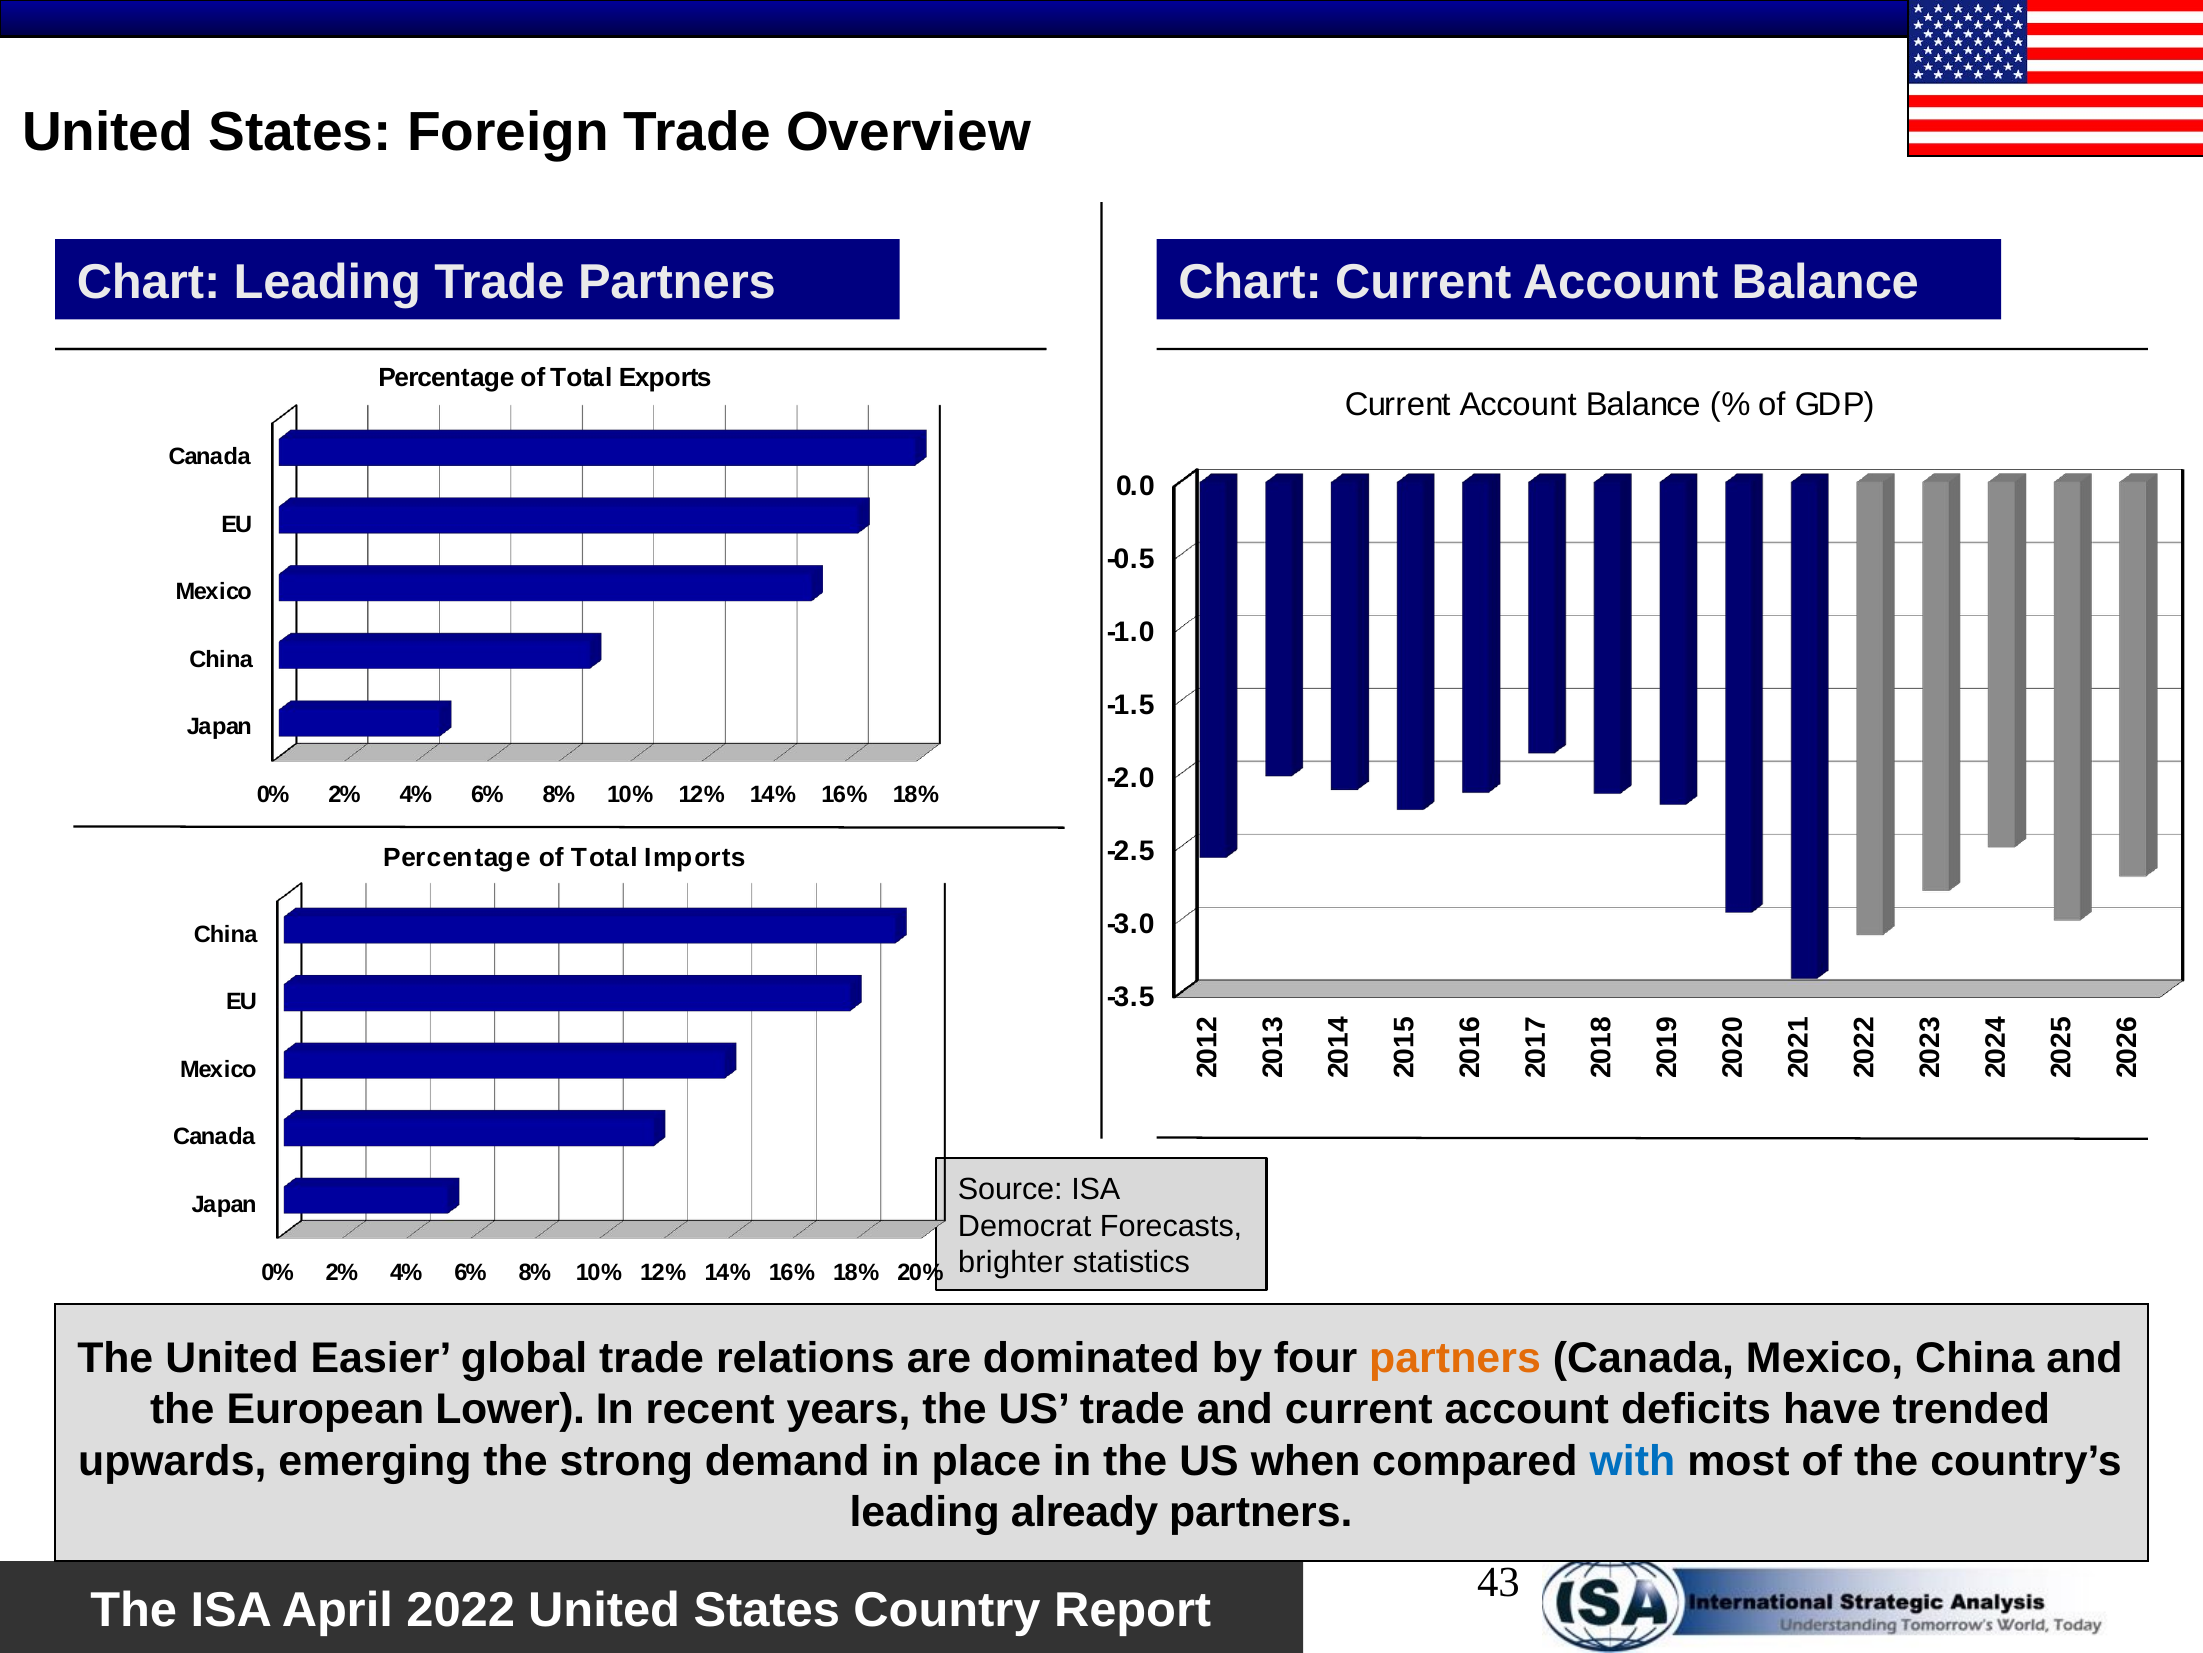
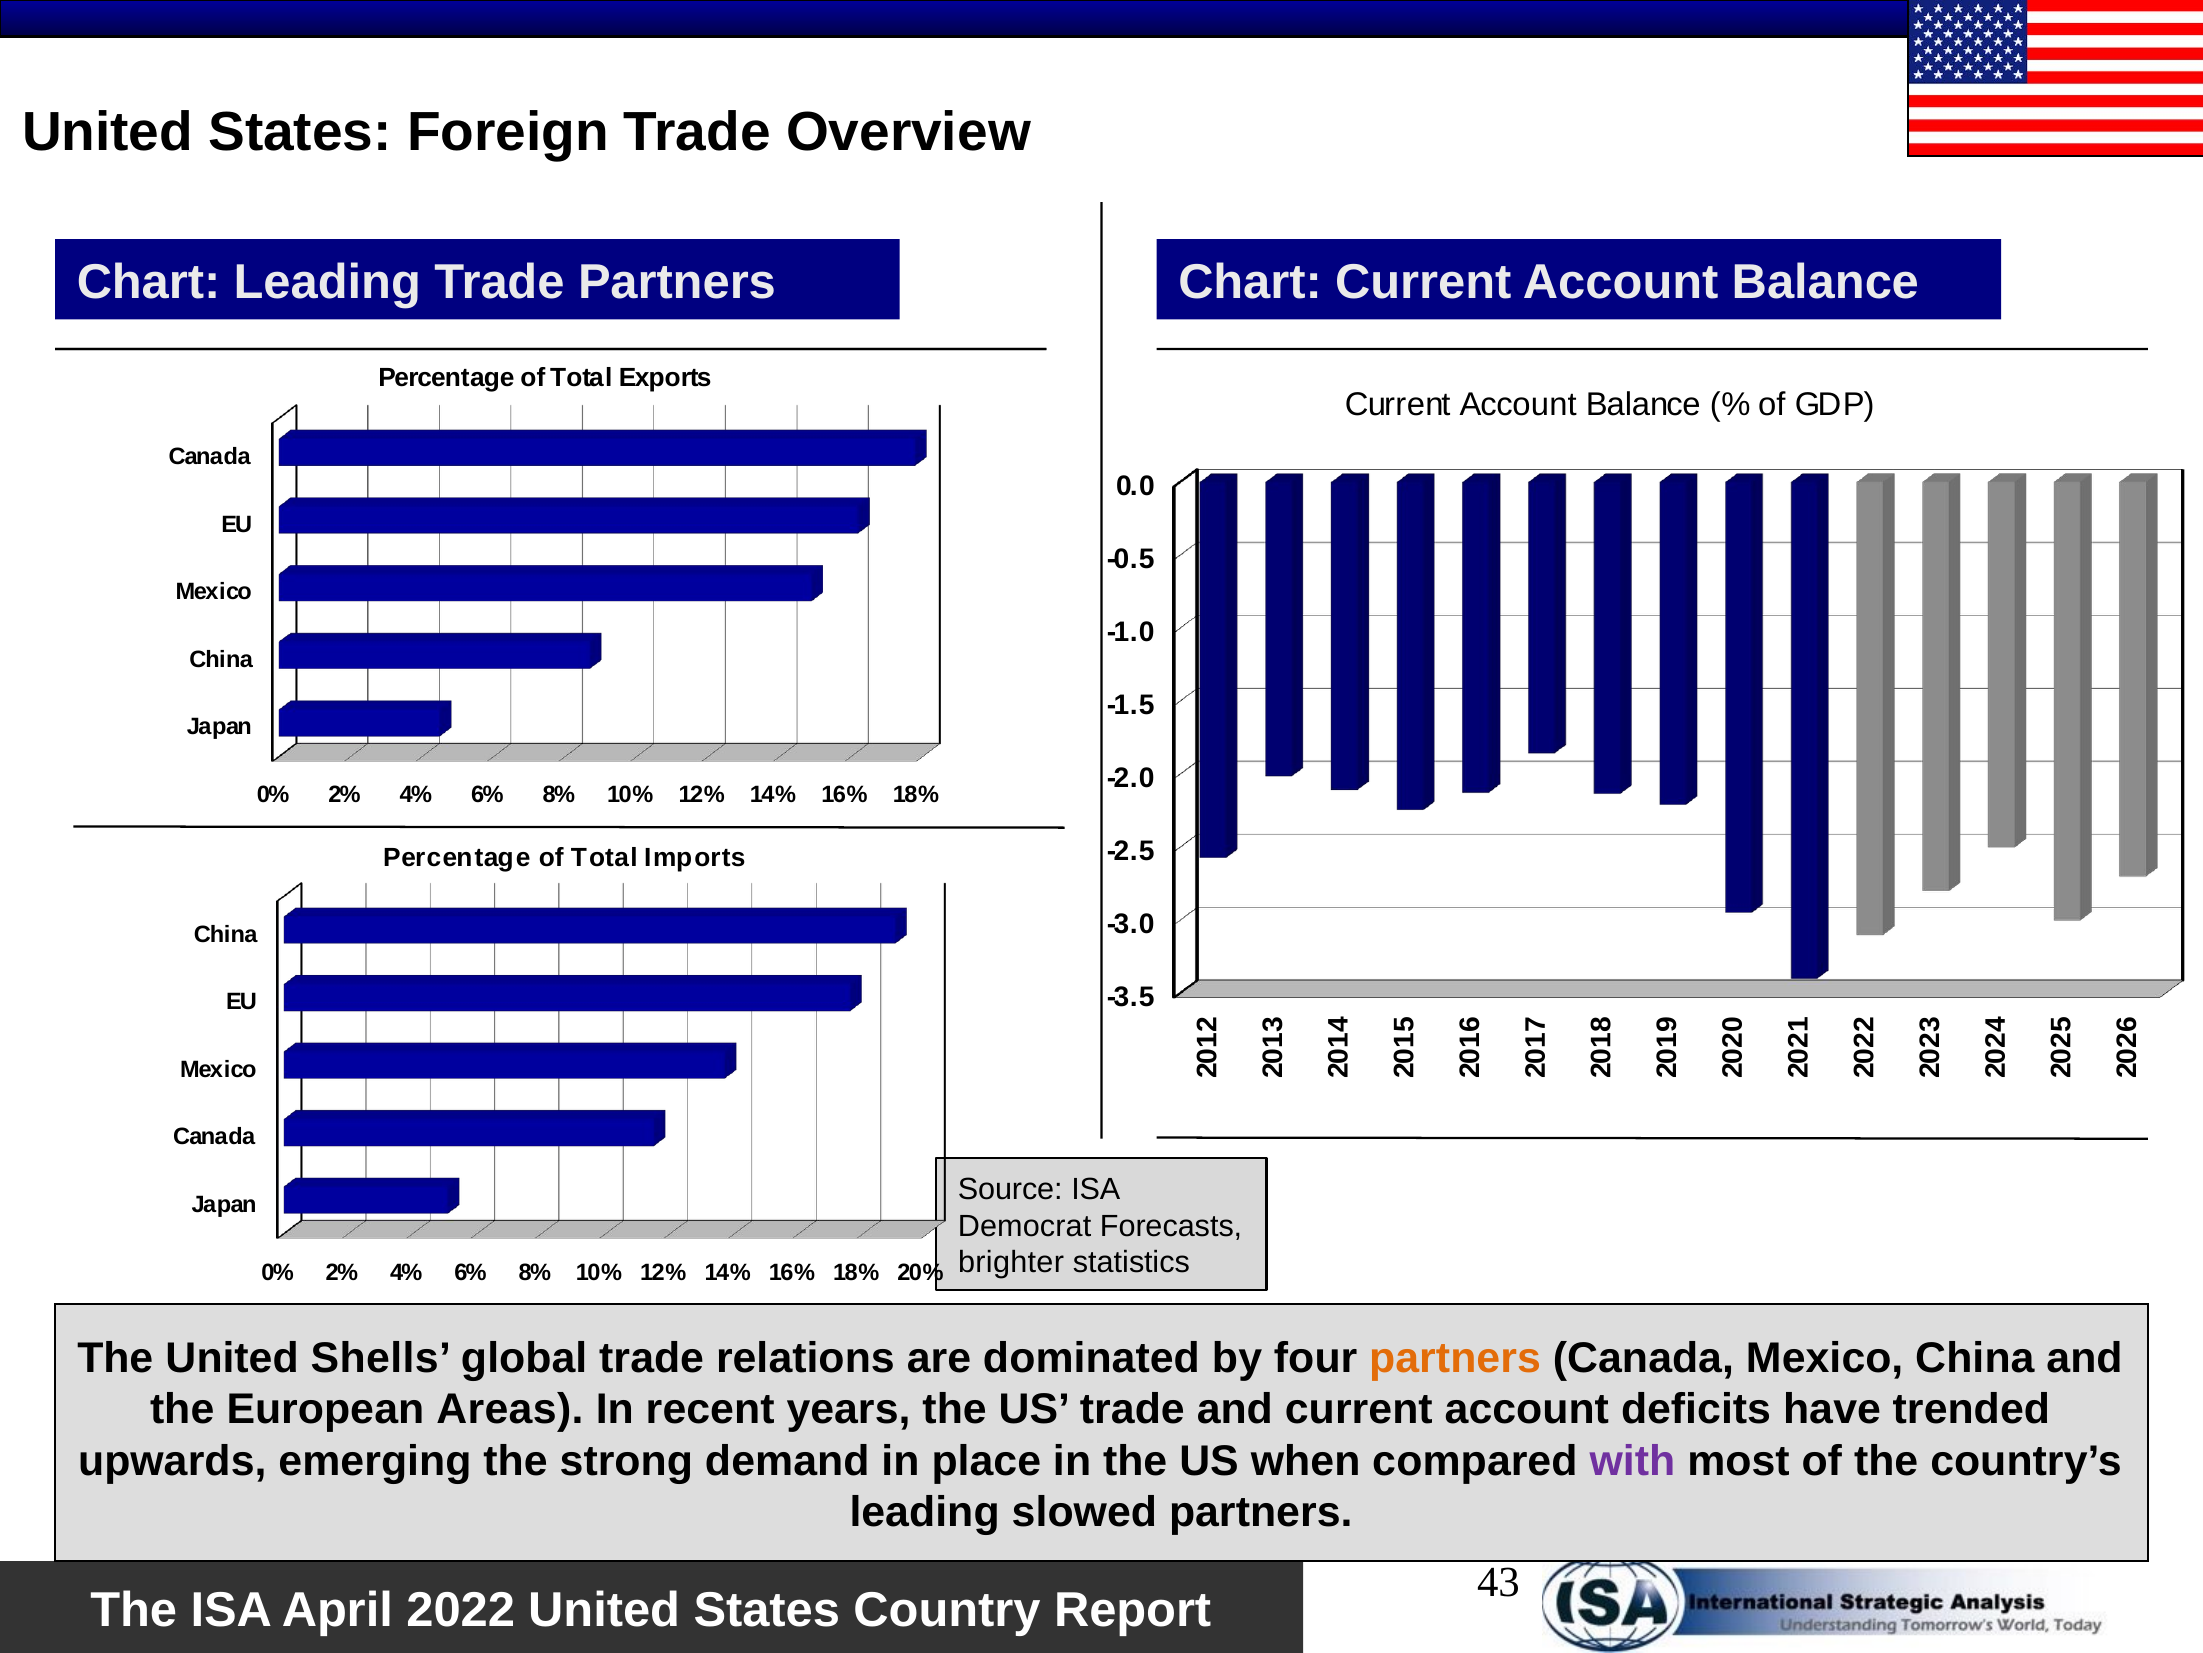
Easier: Easier -> Shells (381, 1358)
Lower: Lower -> Areas (510, 1409)
with colour: blue -> purple (1632, 1461)
already: already -> slowed (1084, 1512)
